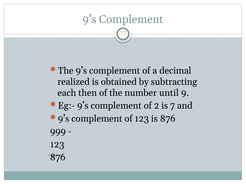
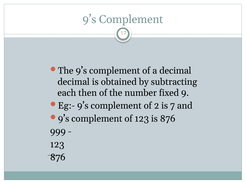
realized: realized -> decimal (74, 82)
until: until -> fixed (169, 93)
